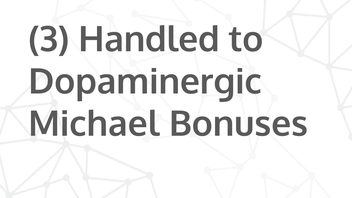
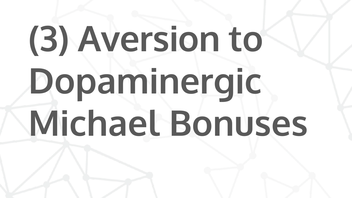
Handled: Handled -> Aversion (149, 40)
